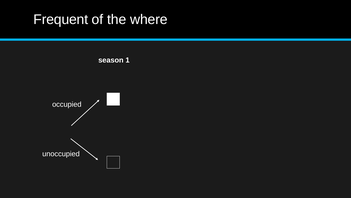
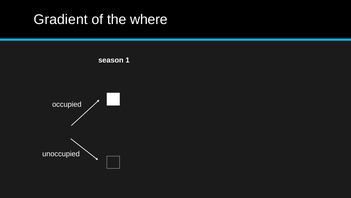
Frequent: Frequent -> Gradient (61, 19)
